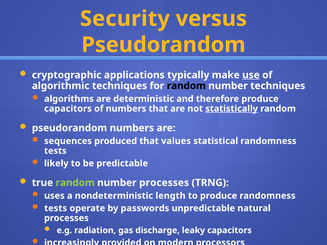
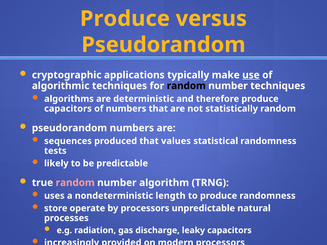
Security: Security -> Produce (125, 19)
statistically underline: present -> none (232, 109)
random colour: light green -> pink (75, 183)
number processes: processes -> algorithm (164, 183)
tests: tests -> store (56, 208)
by passwords: passwords -> processors (145, 208)
